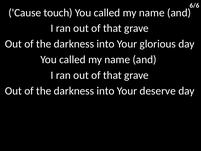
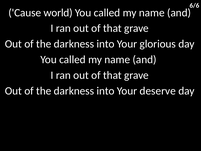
touch: touch -> world (58, 13)
